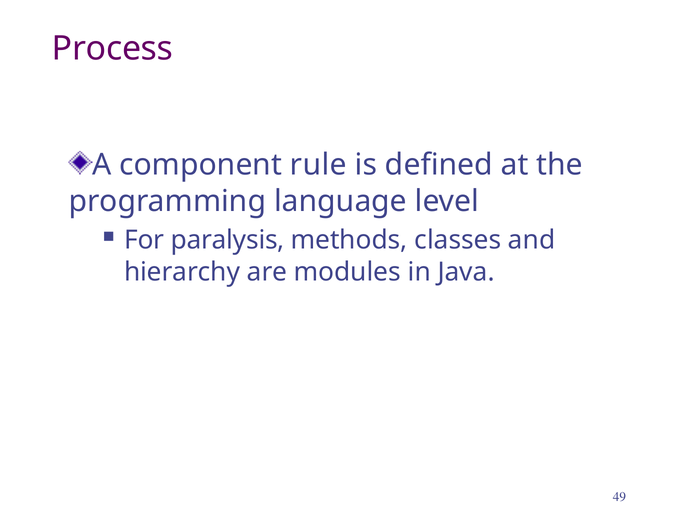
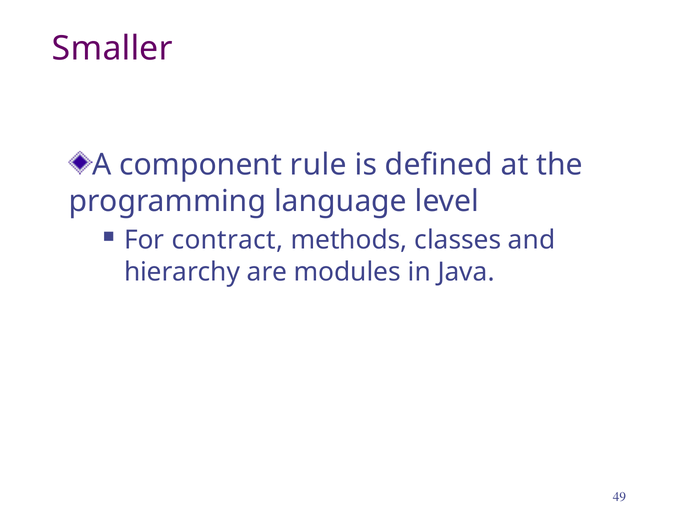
Process: Process -> Smaller (112, 49)
paralysis: paralysis -> contract (227, 240)
